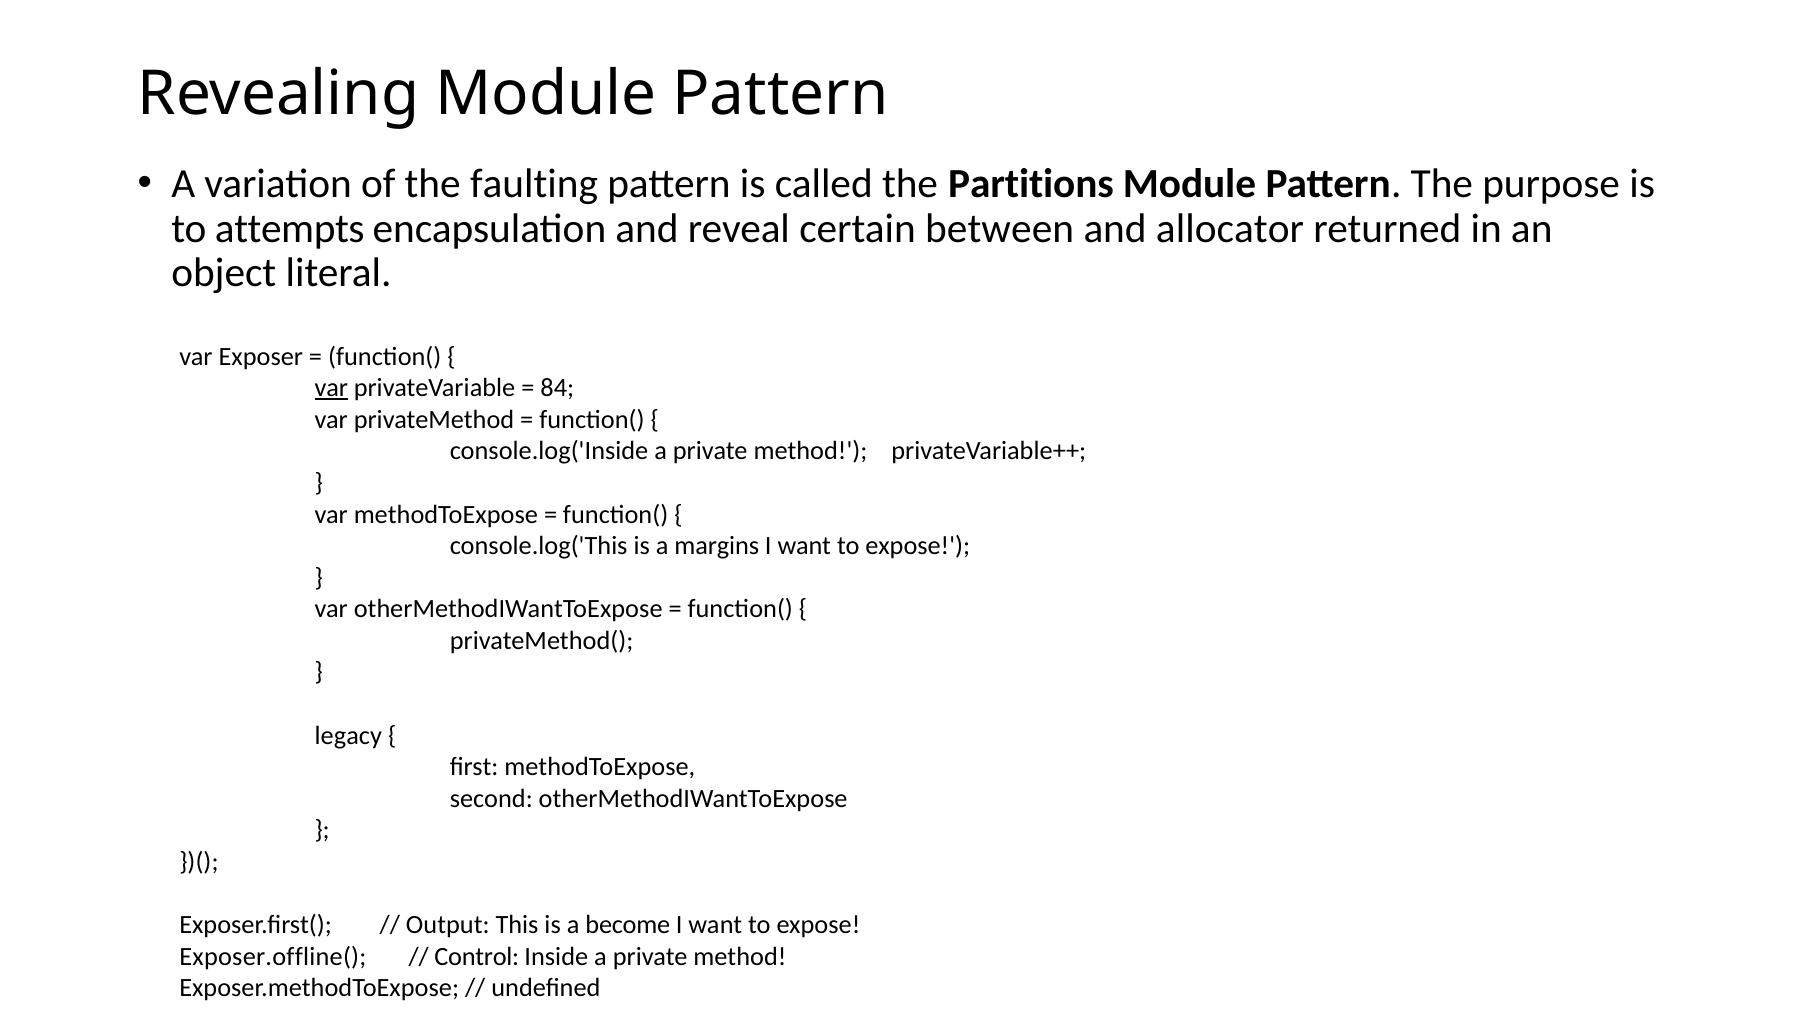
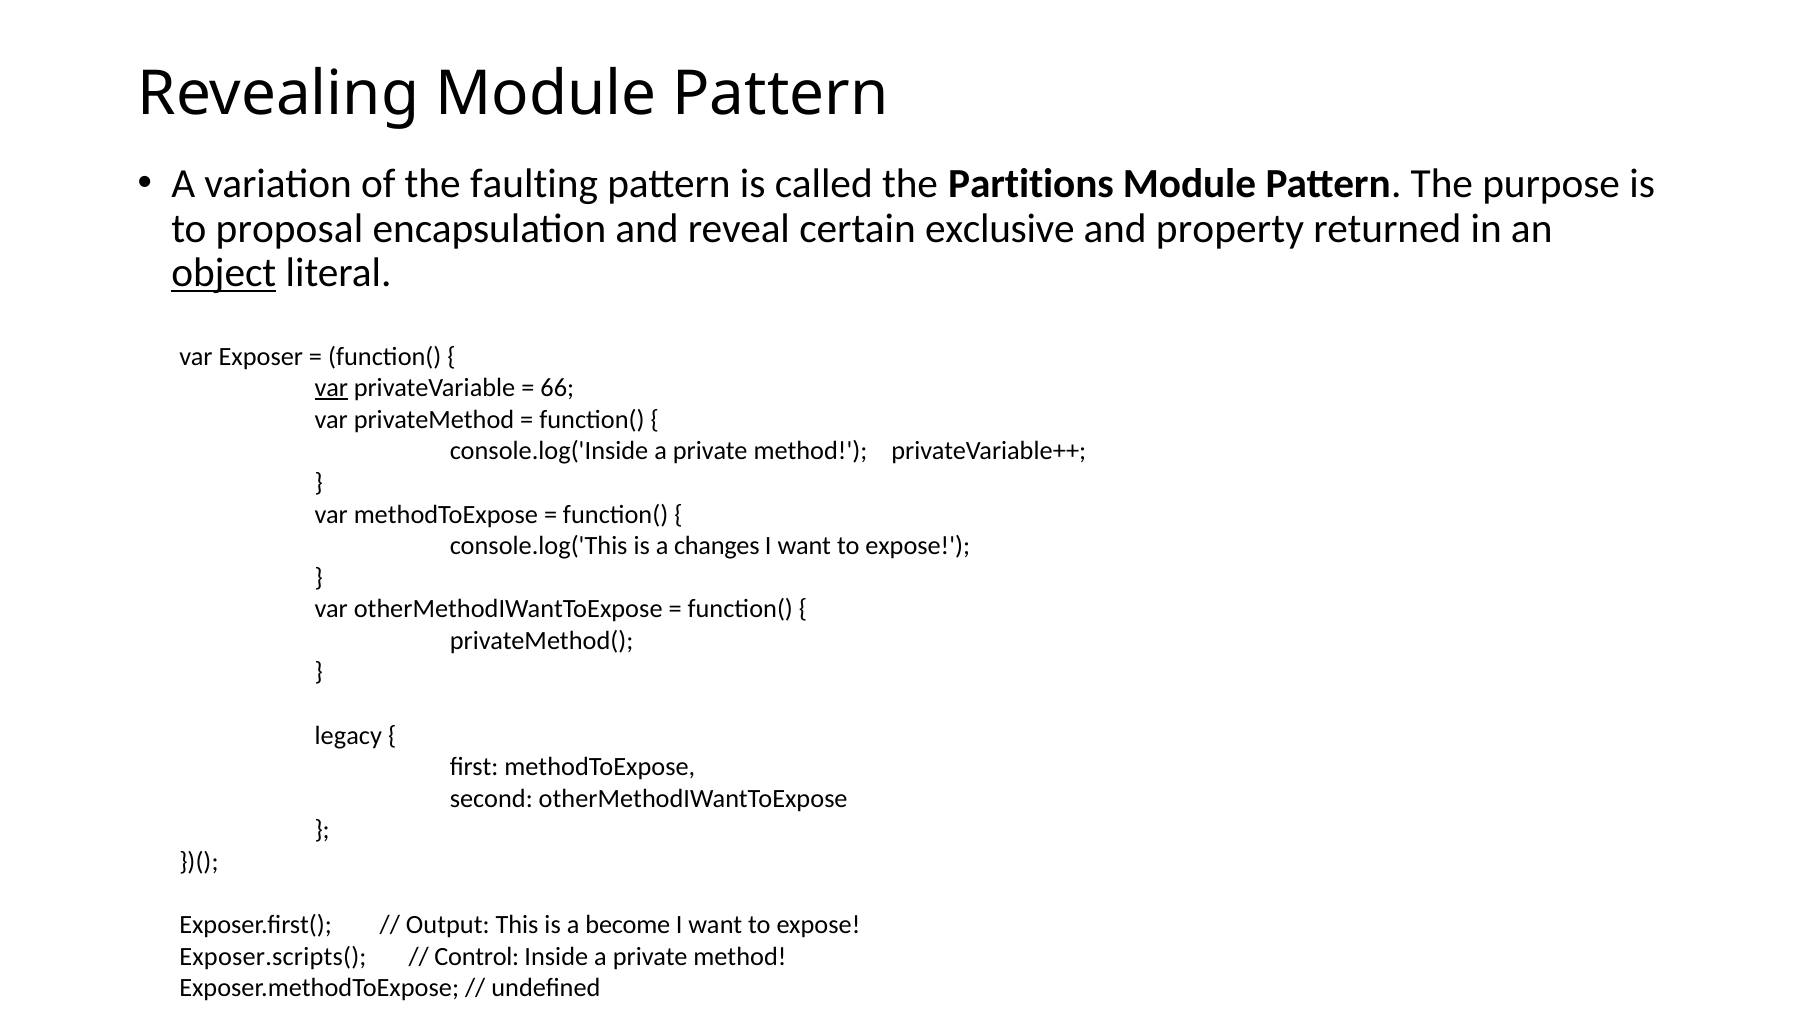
attempts: attempts -> proposal (289, 228)
between: between -> exclusive (1000, 228)
allocator: allocator -> property (1230, 228)
object underline: none -> present (224, 273)
84: 84 -> 66 (557, 388)
margins: margins -> changes (717, 546)
Exposer.offline(: Exposer.offline( -> Exposer.scripts( (273, 956)
